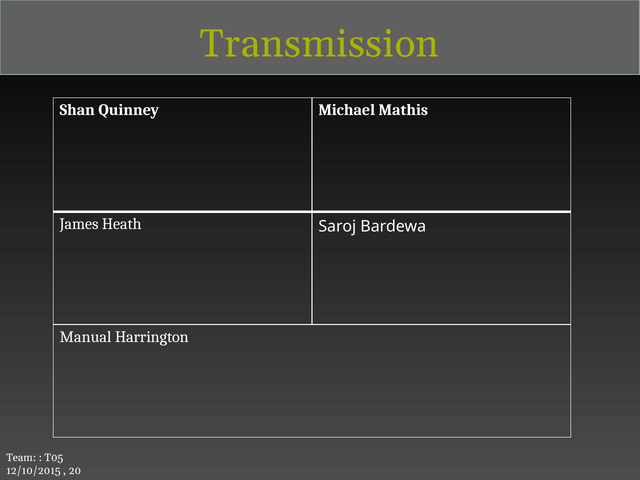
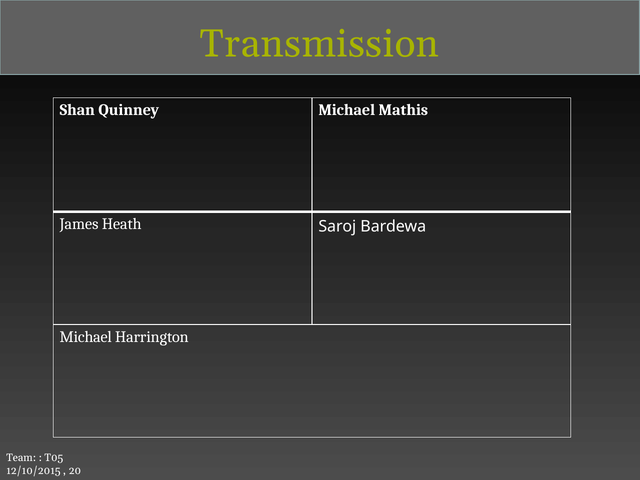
Manual: Manual -> Michael (86, 337)
